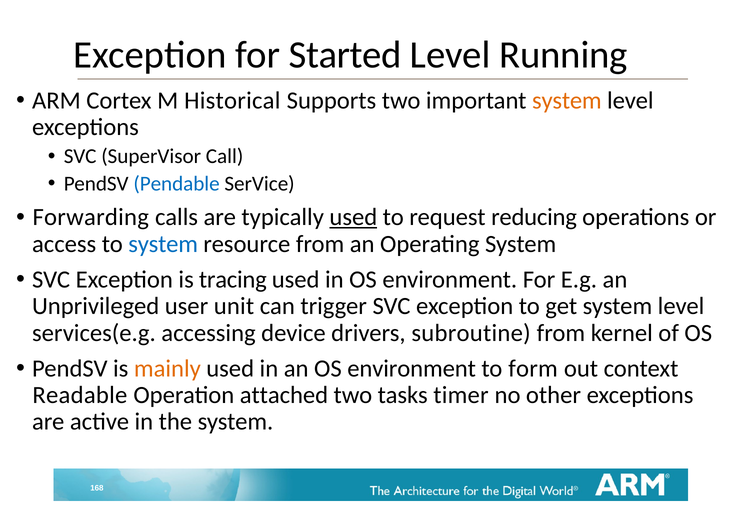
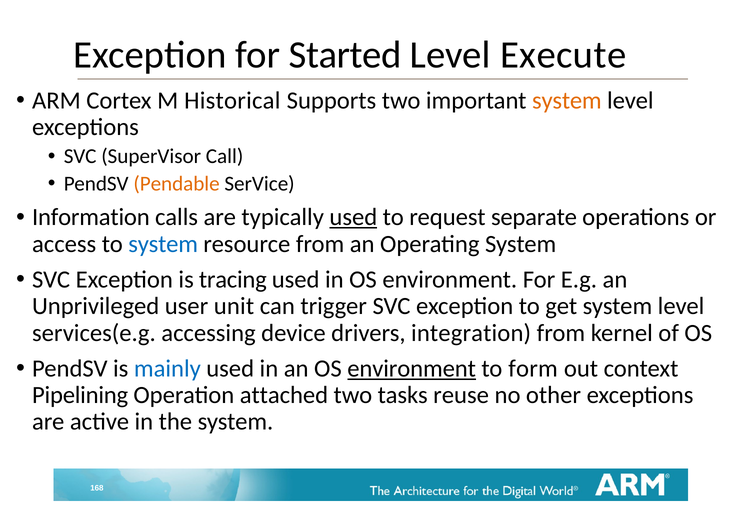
Running: Running -> Execute (563, 55)
Pendable colour: blue -> orange (177, 184)
Forwarding: Forwarding -> Information (91, 217)
reducing: reducing -> separate (534, 217)
subroutine: subroutine -> integration (471, 332)
mainly colour: orange -> blue (167, 368)
environment underline: none -> present (412, 368)
Readable: Readable -> Pipelining (80, 395)
timer: timer -> reuse (461, 395)
